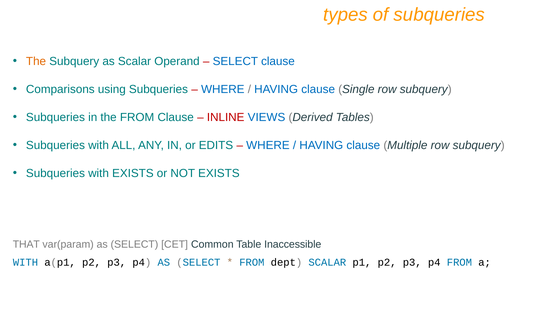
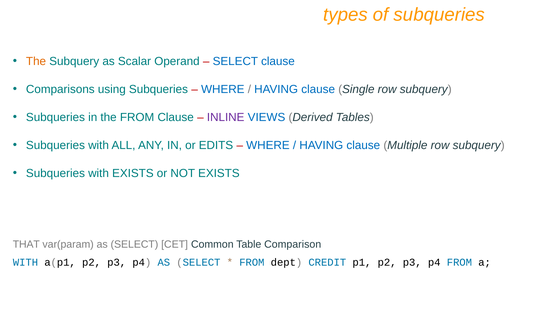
INLINE colour: red -> purple (226, 117)
Inaccessible: Inaccessible -> Comparison (293, 244)
dept SCALAR: SCALAR -> CREDIT (327, 262)
